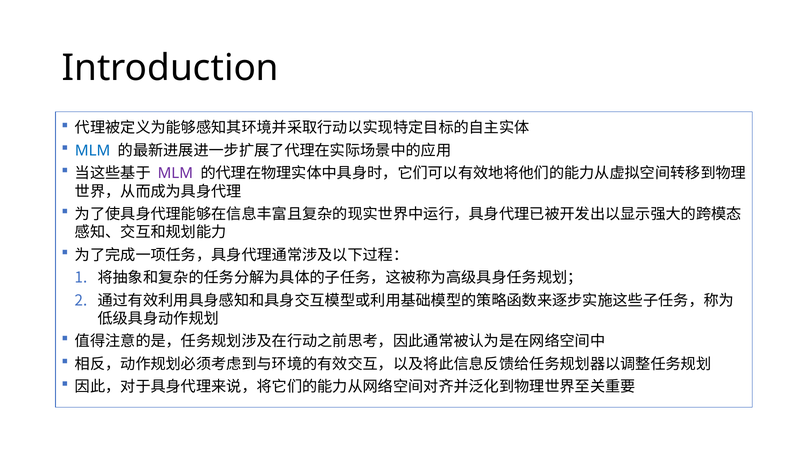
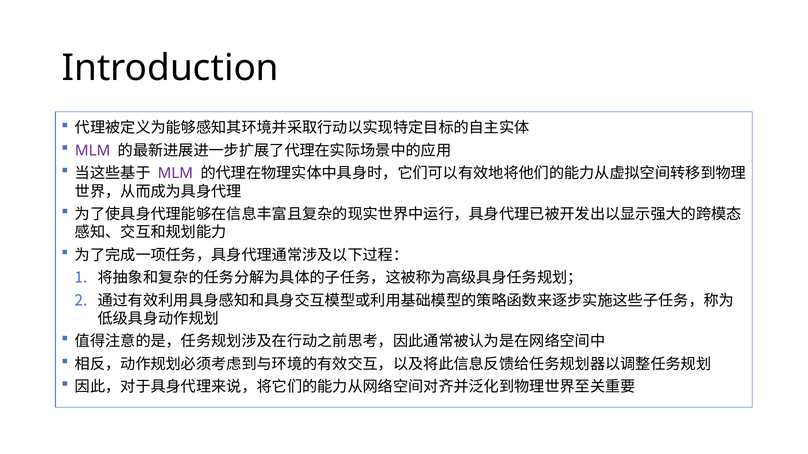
MLM colour: blue -> purple (93, 151)
